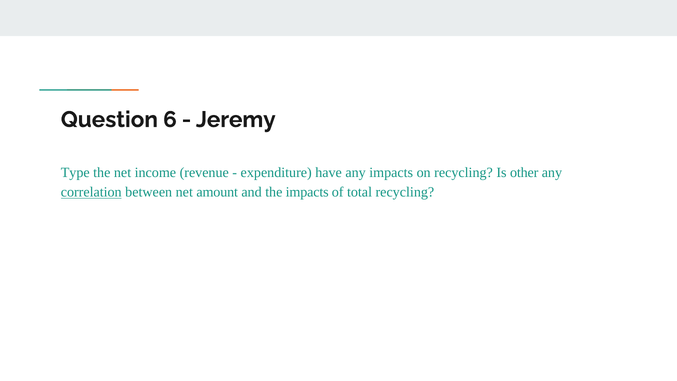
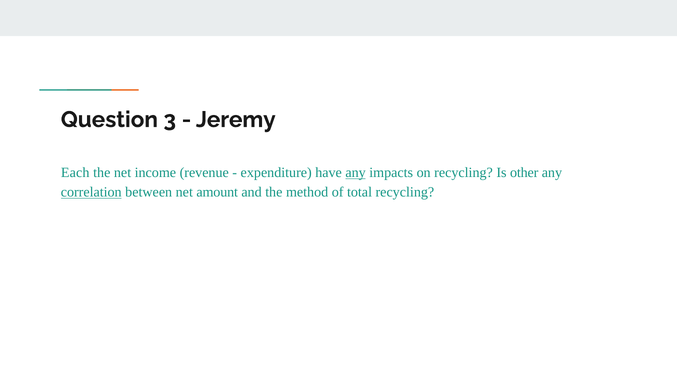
6: 6 -> 3 (170, 120)
Type: Type -> Each (75, 173)
any underline: none -> present (356, 173)
the impacts: impacts -> method (307, 192)
